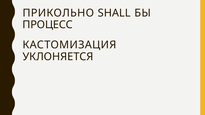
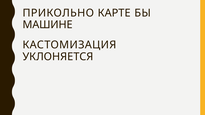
SHALL: SHALL -> КАРТЕ (114, 13)
ПРОЦЕСС: ПРОЦЕСС -> МАШИНЕ (48, 25)
